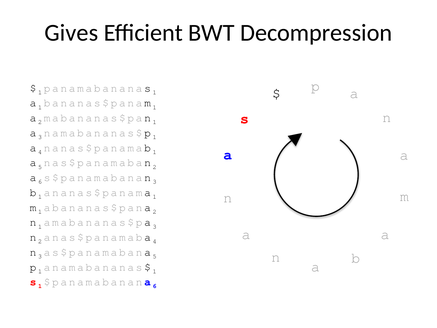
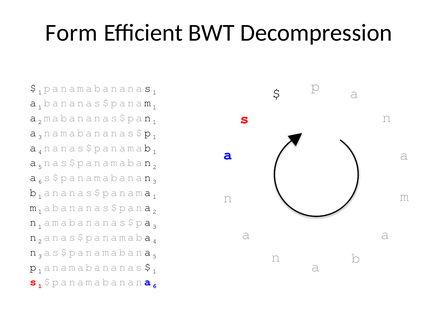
Gives: Gives -> Form (71, 33)
